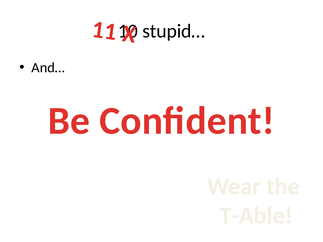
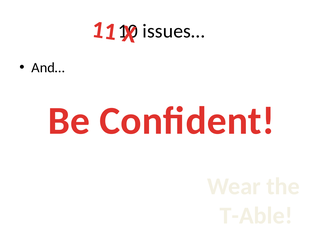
stupid…: stupid… -> issues… (174, 31)
